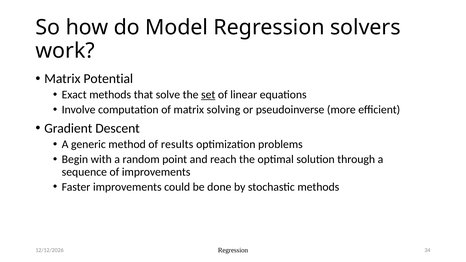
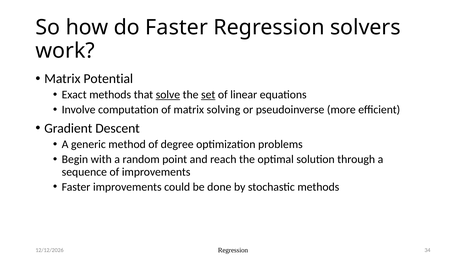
do Model: Model -> Faster (177, 28)
solve underline: none -> present (168, 95)
results: results -> degree (177, 144)
